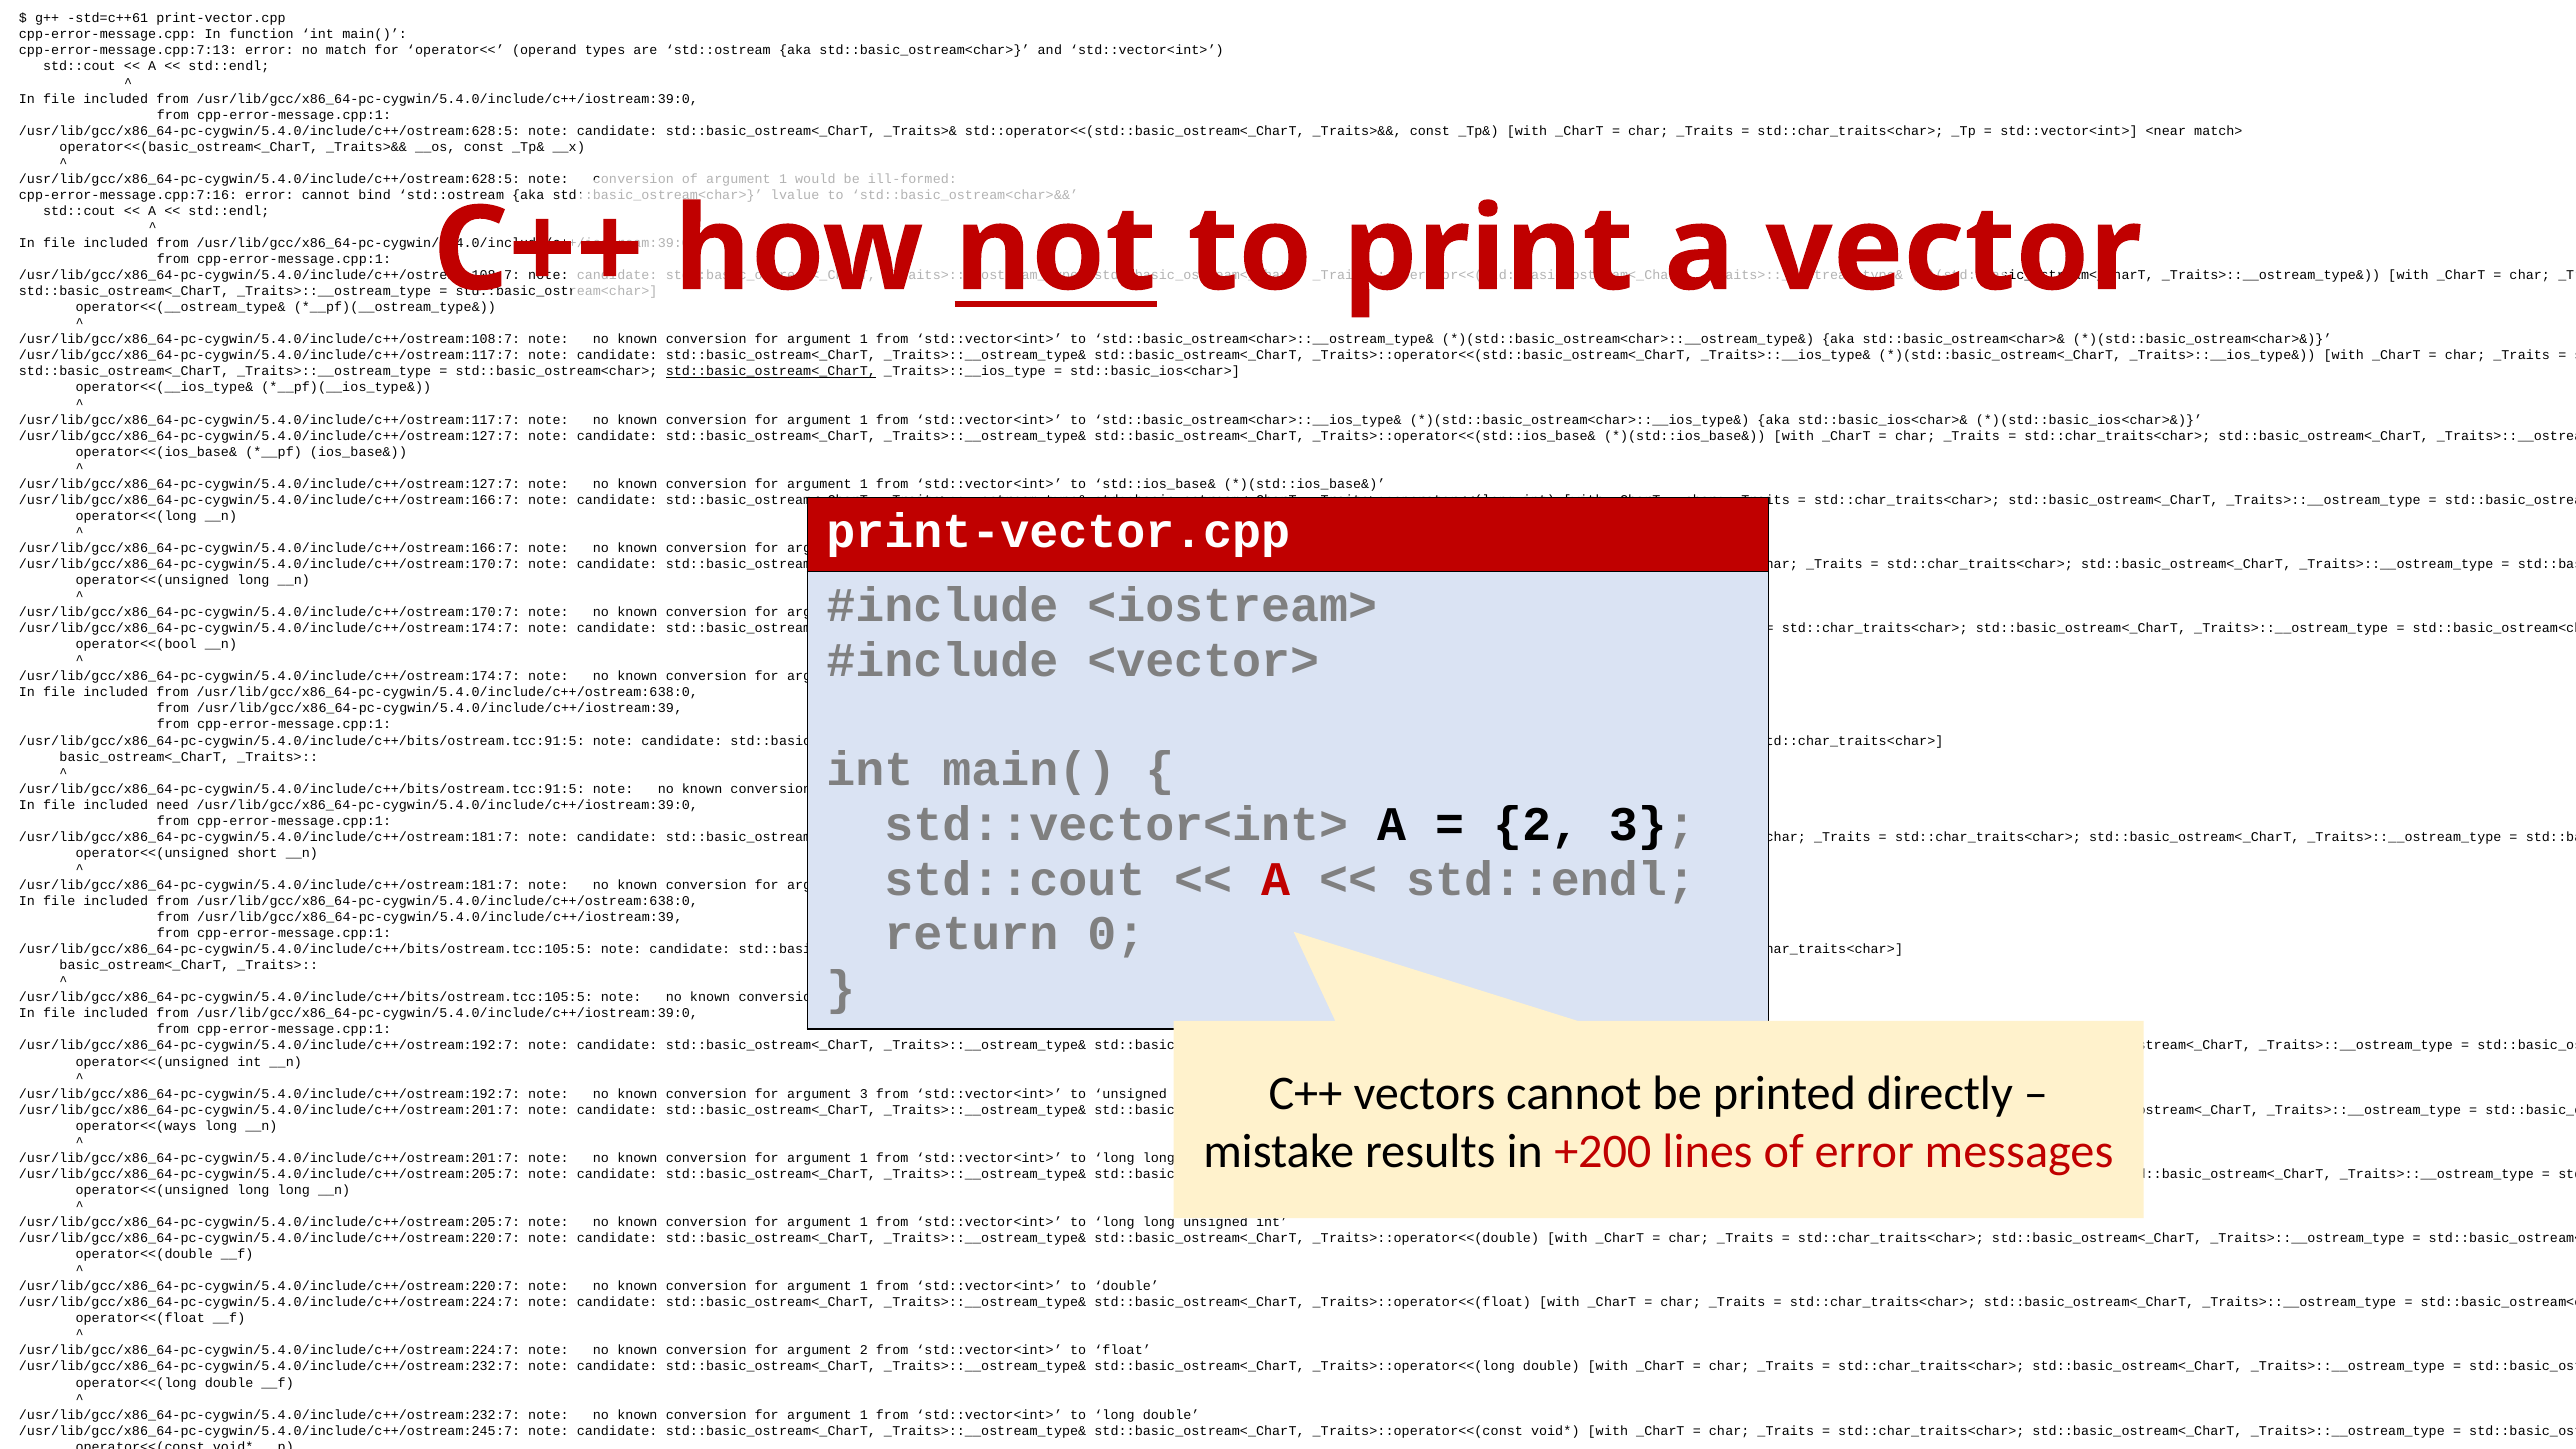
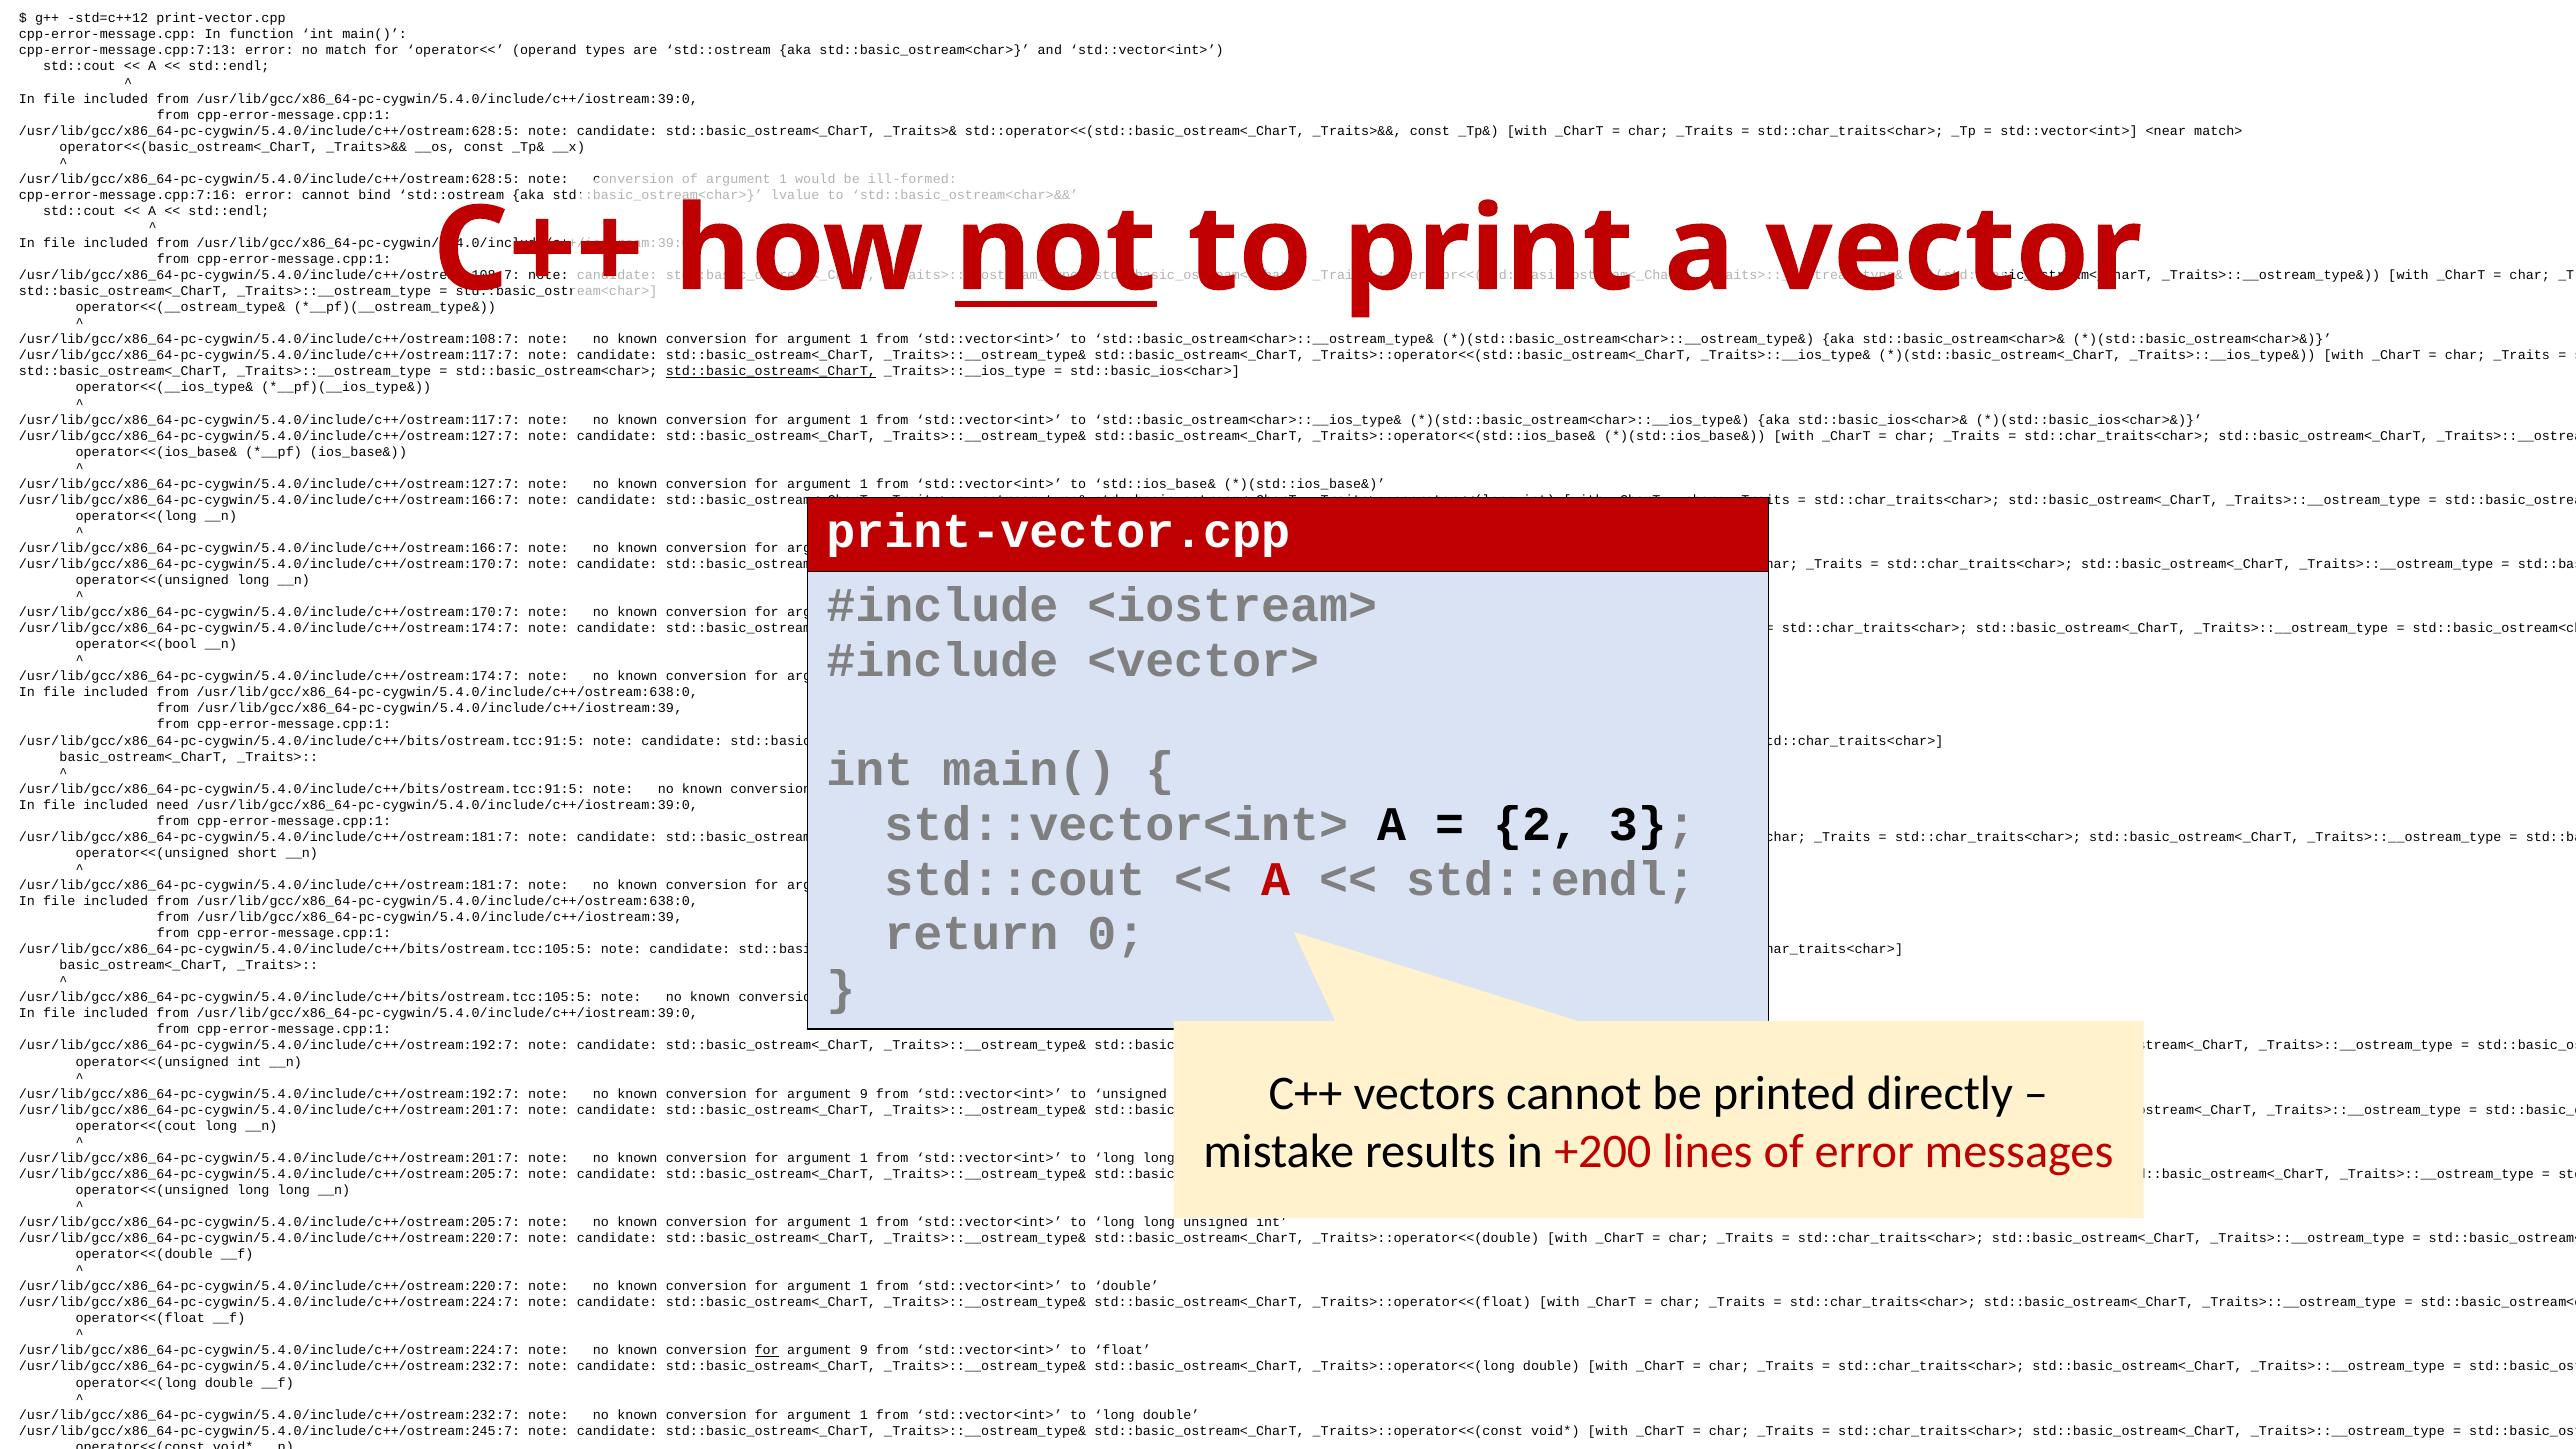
std=c++61: std=c++61 -> std=c++12 (108, 18)
3: 3 -> 9 (864, 1094)
operator<<(ways: operator<<(ways -> operator<<(cout (136, 1126)
for underline: none -> present (767, 1350)
2: 2 -> 9 (864, 1350)
